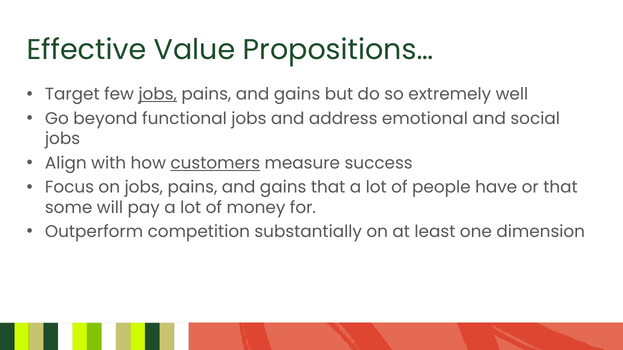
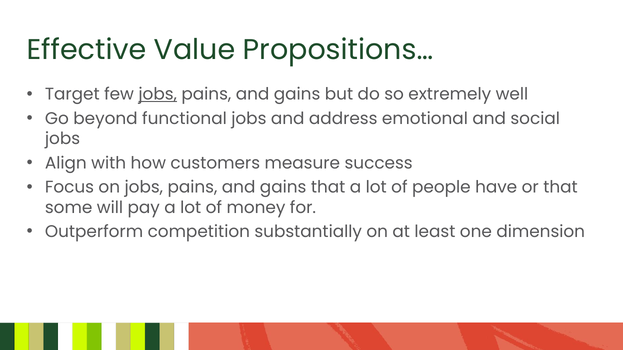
customers underline: present -> none (215, 163)
